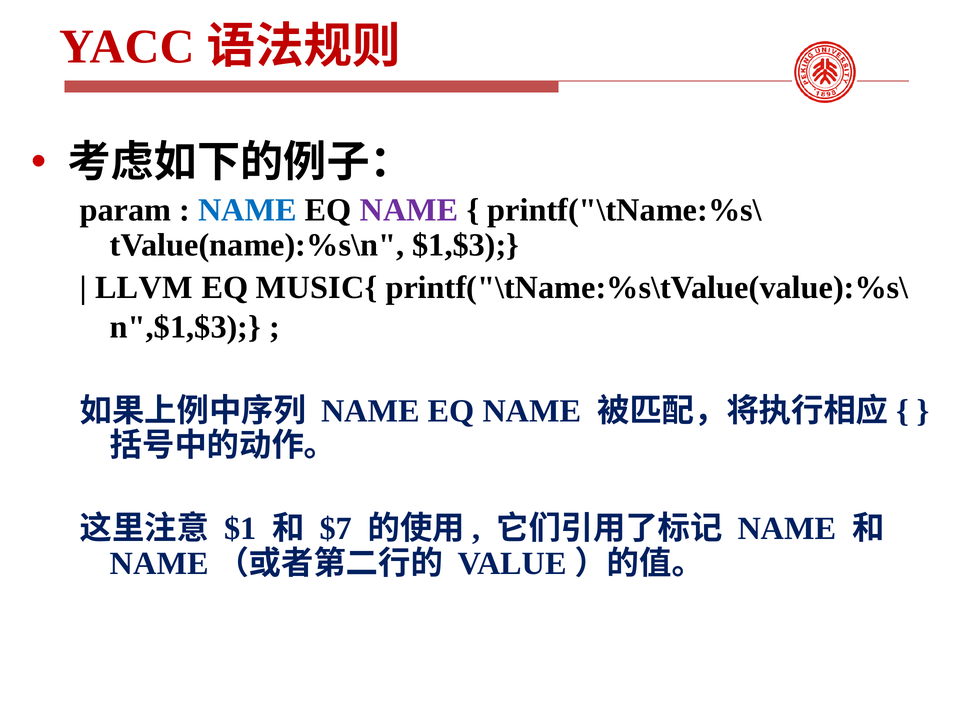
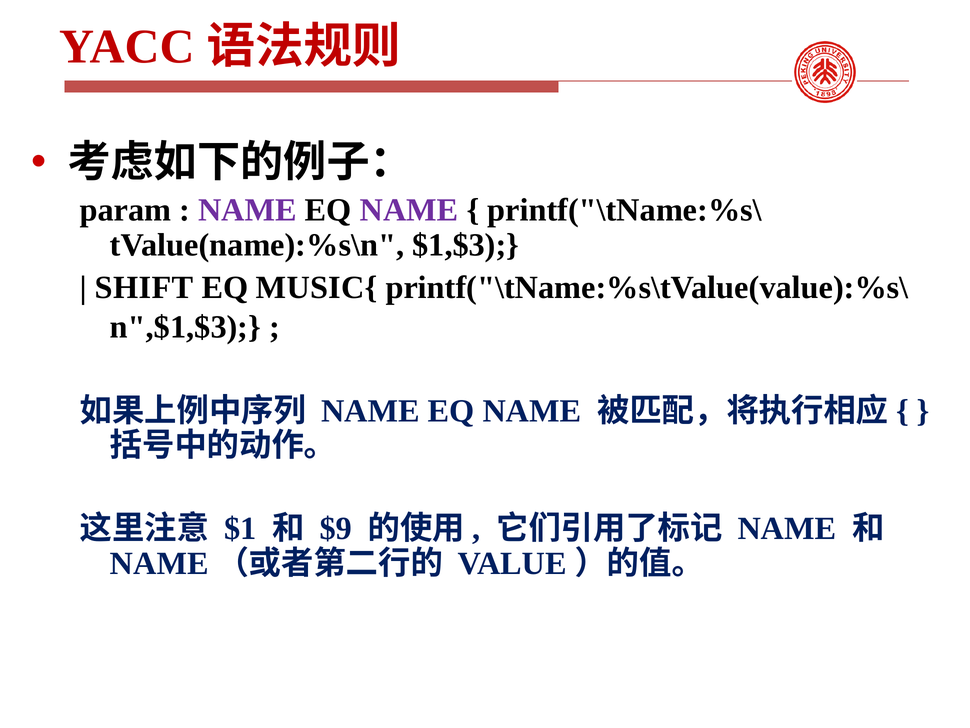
NAME colour: blue -> purple (247, 210)
LLVM: LLVM -> SHIFT (144, 287)
$7: $7 -> $9 (336, 528)
